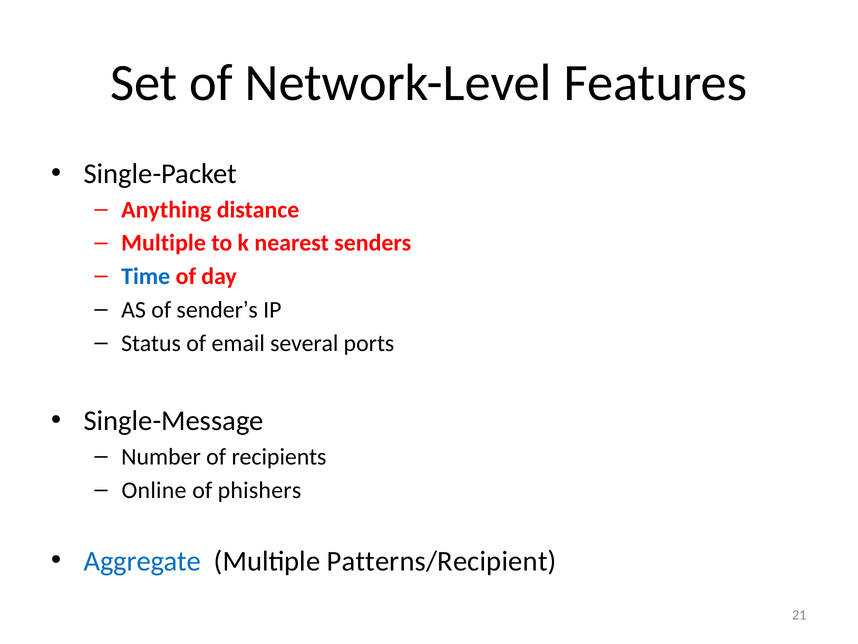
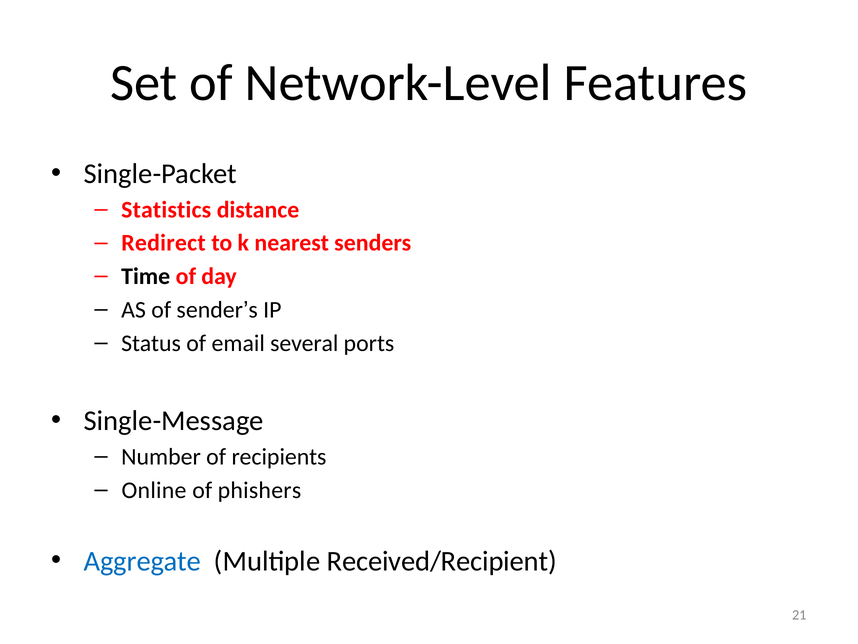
Anything: Anything -> Statistics (166, 210)
Multiple: Multiple -> Redirect (163, 243)
Time colour: blue -> black (146, 276)
Patterns/Recipient: Patterns/Recipient -> Received/Recipient (442, 561)
